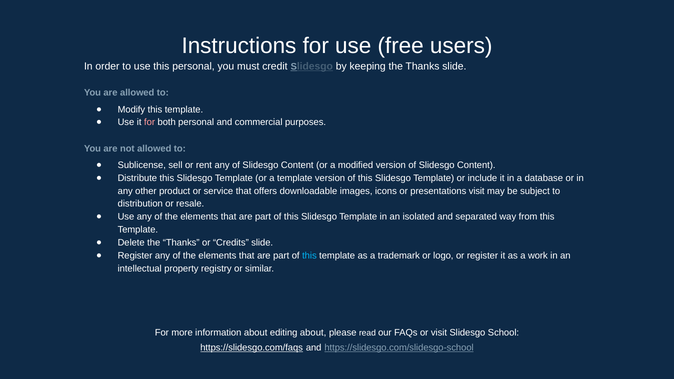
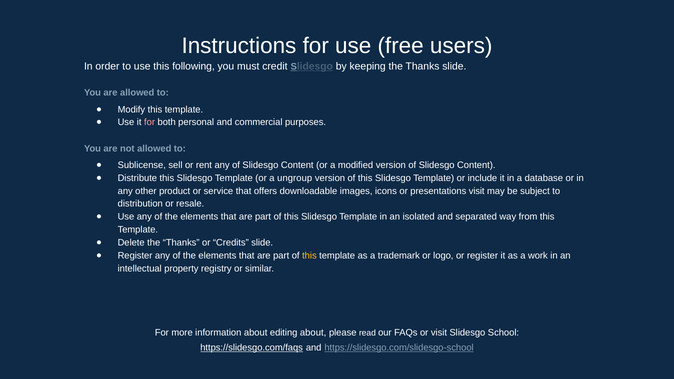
this personal: personal -> following (194, 66)
a template: template -> ungroup (295, 178)
this colour: light blue -> yellow (309, 256)
